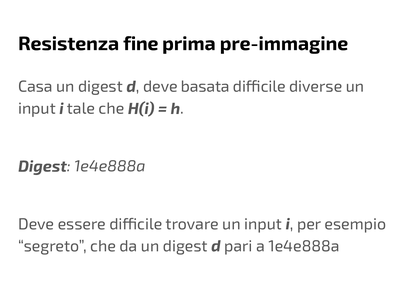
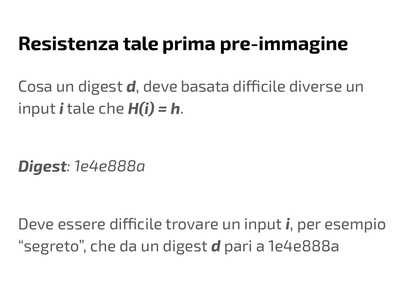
Resistenza fine: fine -> tale (141, 44)
Casa: Casa -> Cosa (35, 87)
